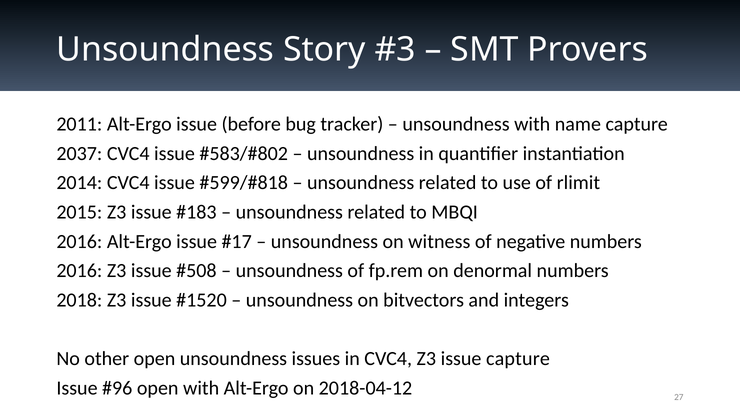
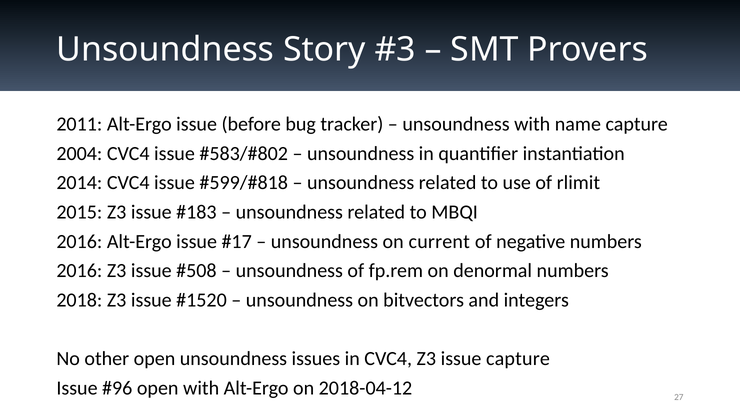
2037: 2037 -> 2004 (79, 154)
witness: witness -> current (439, 242)
